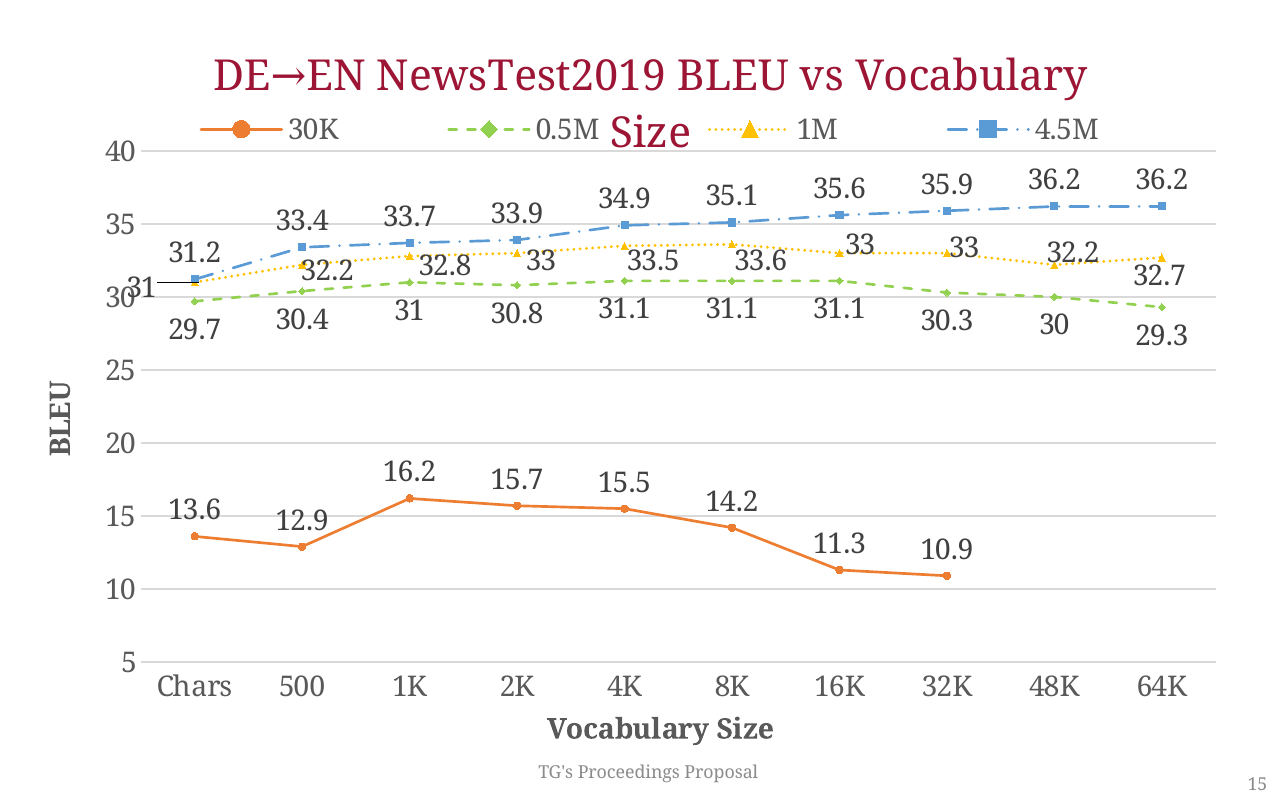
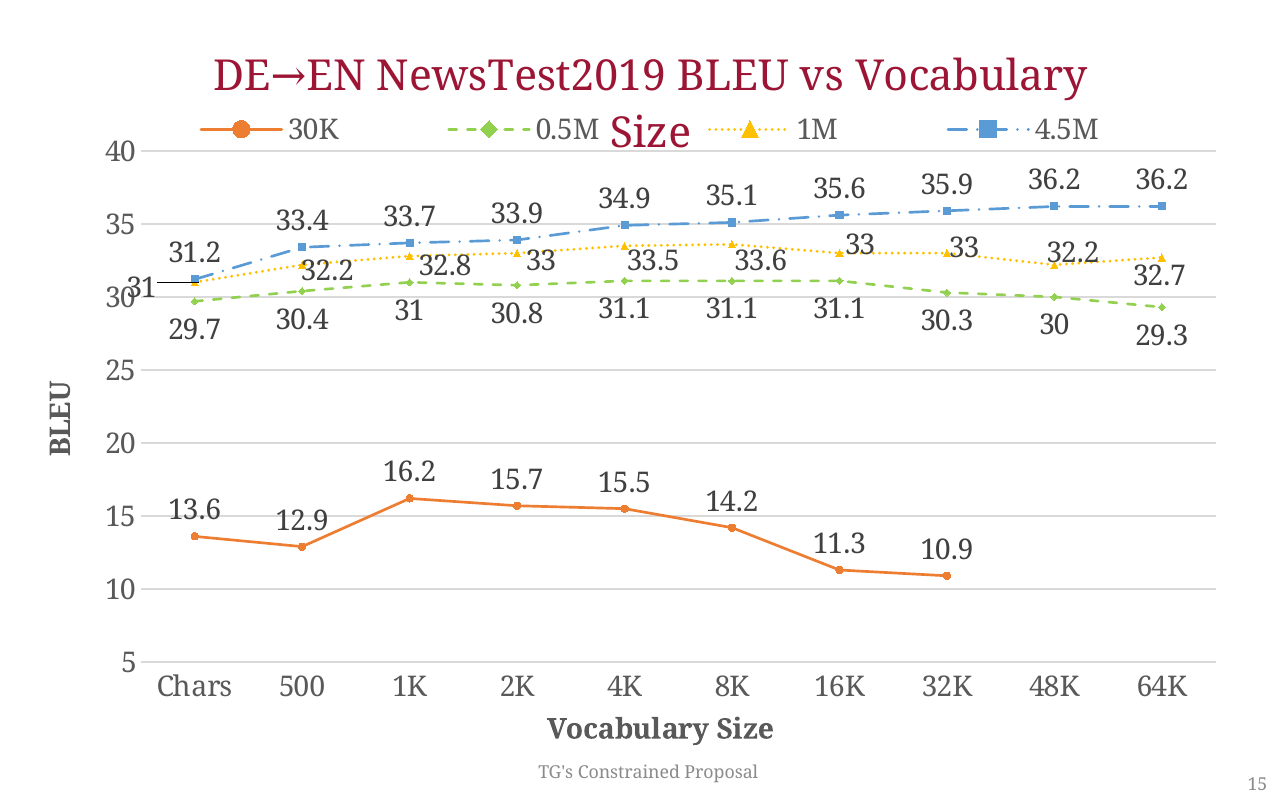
Proceedings: Proceedings -> Constrained (629, 773)
